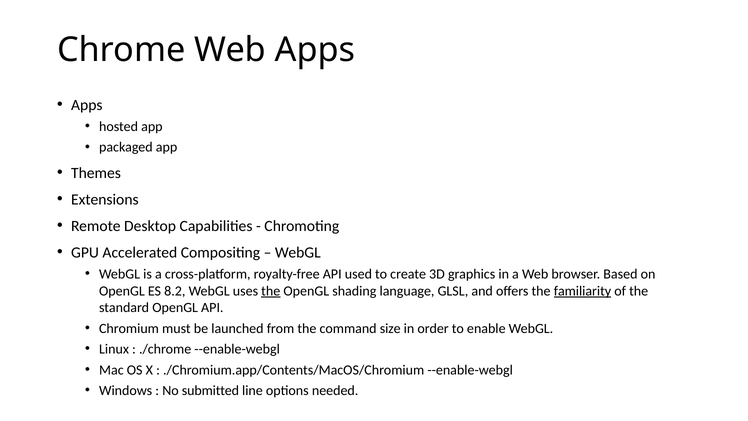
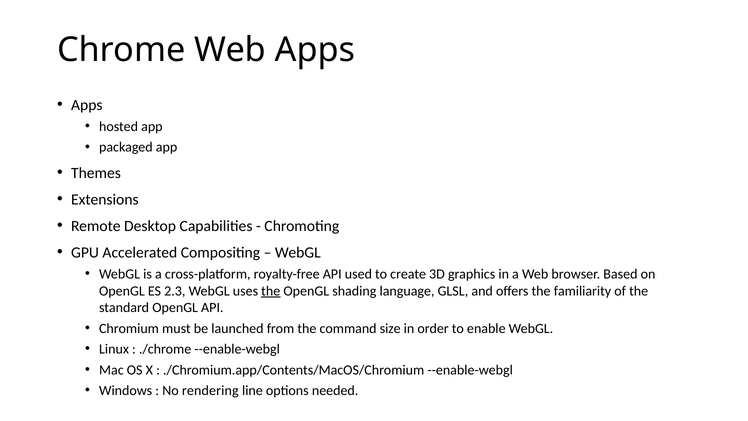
8.2: 8.2 -> 2.3 (175, 291)
familiarity underline: present -> none (582, 291)
submitted: submitted -> rendering (210, 390)
